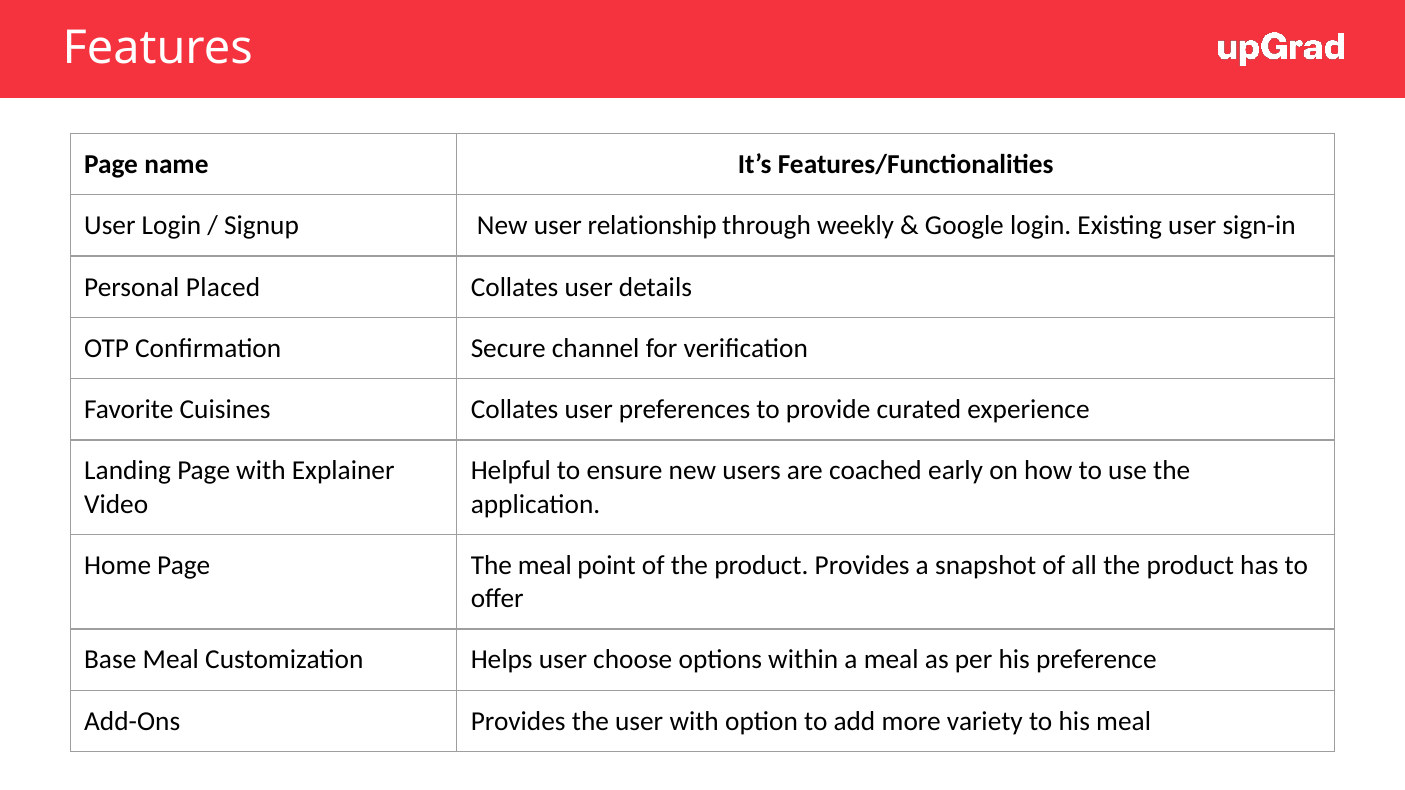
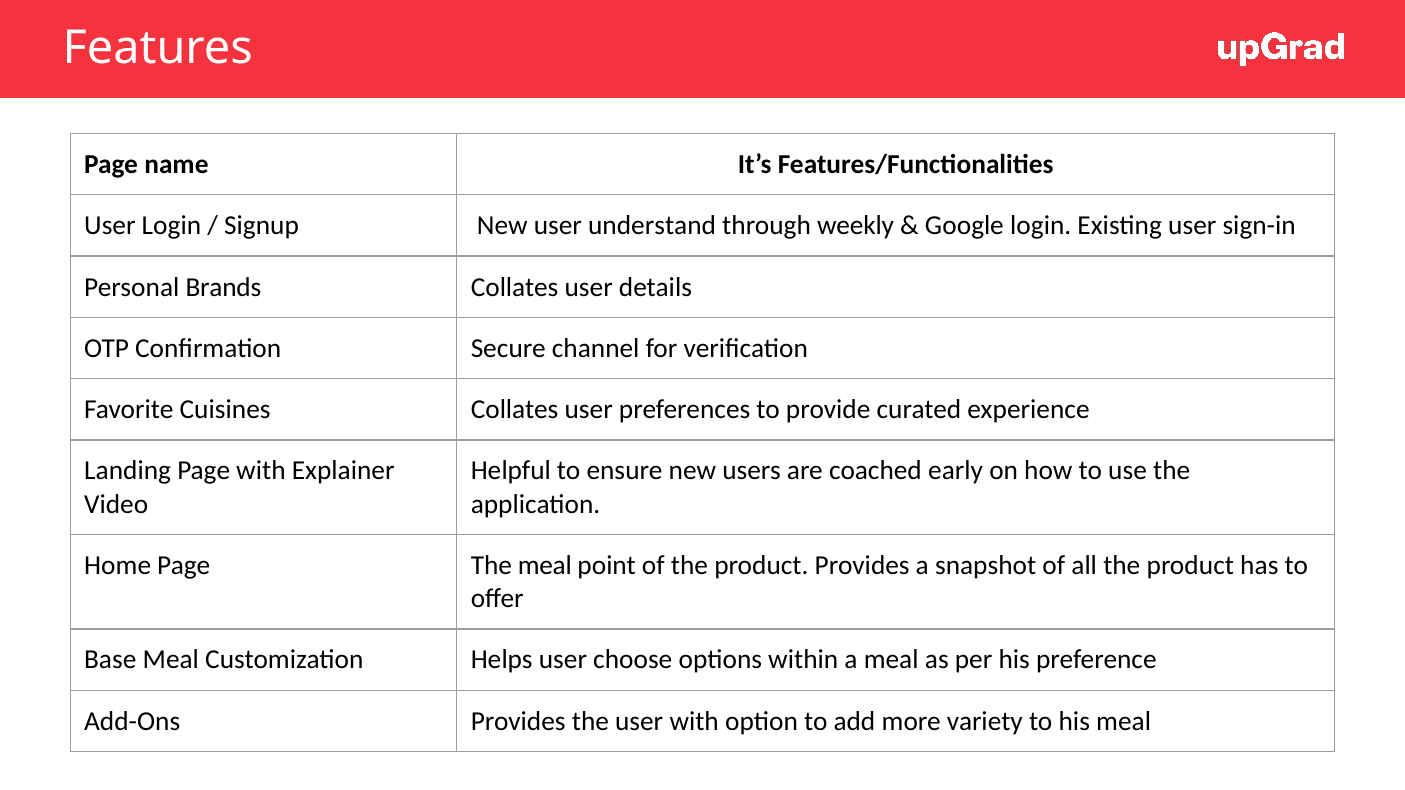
relationship: relationship -> understand (652, 226)
Placed: Placed -> Brands (223, 287)
